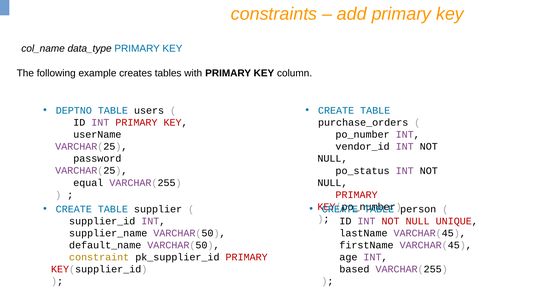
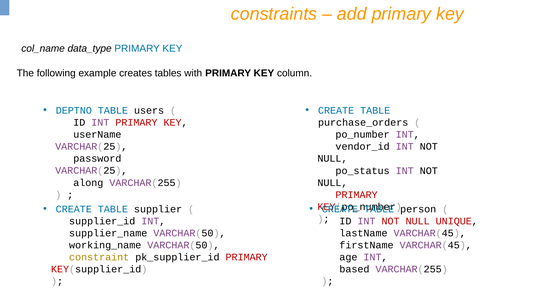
equal: equal -> along (88, 183)
default_name: default_name -> working_name (105, 245)
